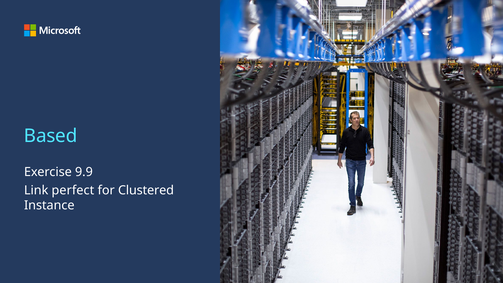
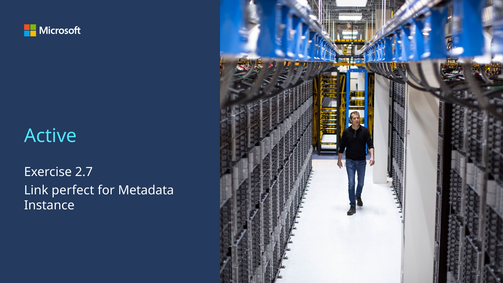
Based: Based -> Active (51, 136)
9.9: 9.9 -> 2.7 (84, 172)
Clustered: Clustered -> Metadata (146, 190)
